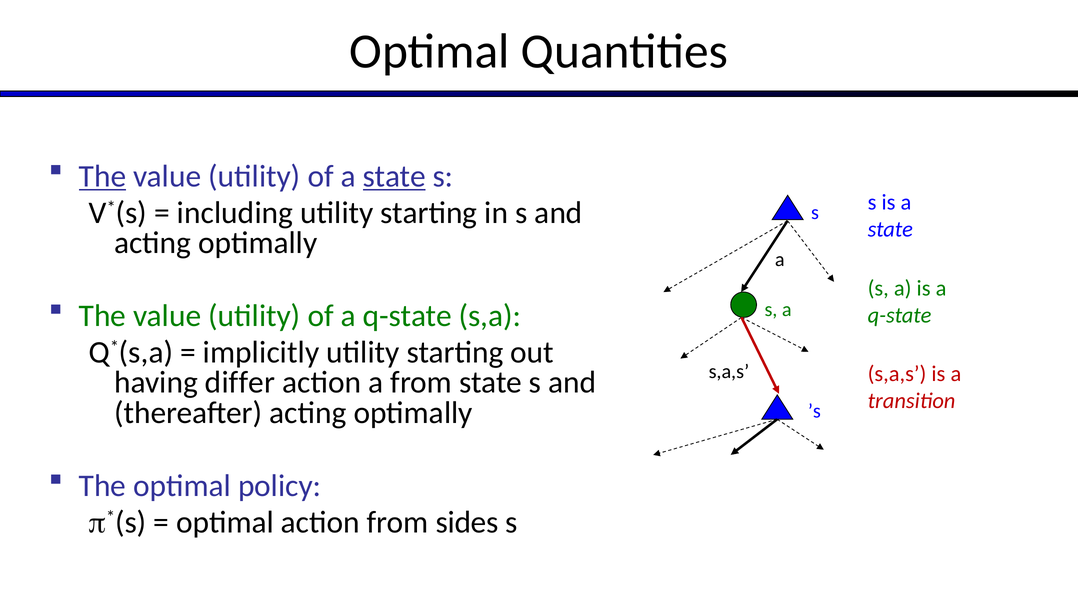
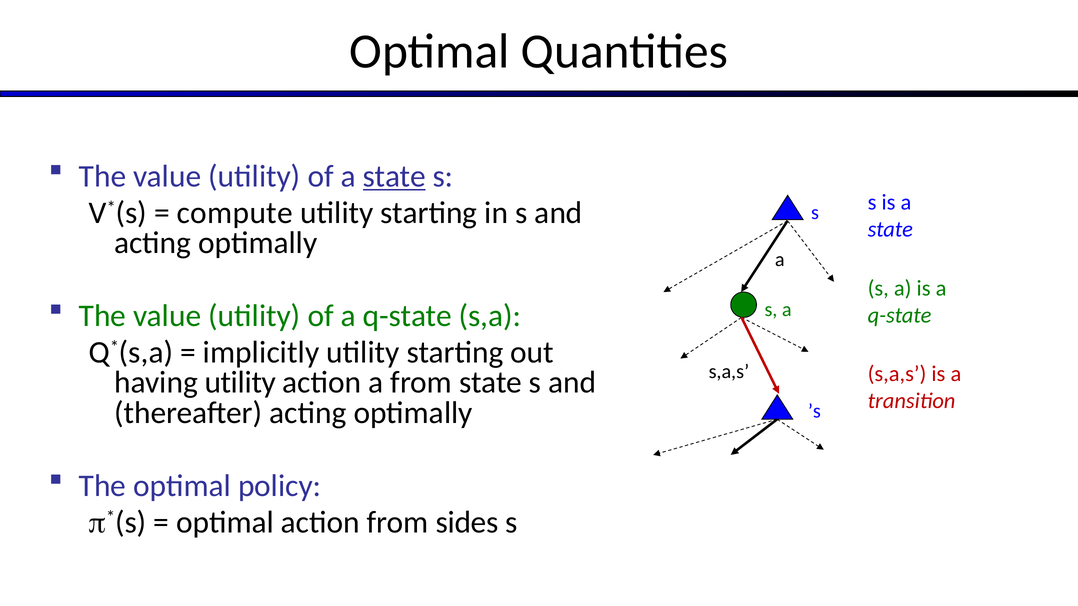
The underline: present -> none (102, 176)
including: including -> compute (235, 213)
having differ: differ -> utility (240, 383)
